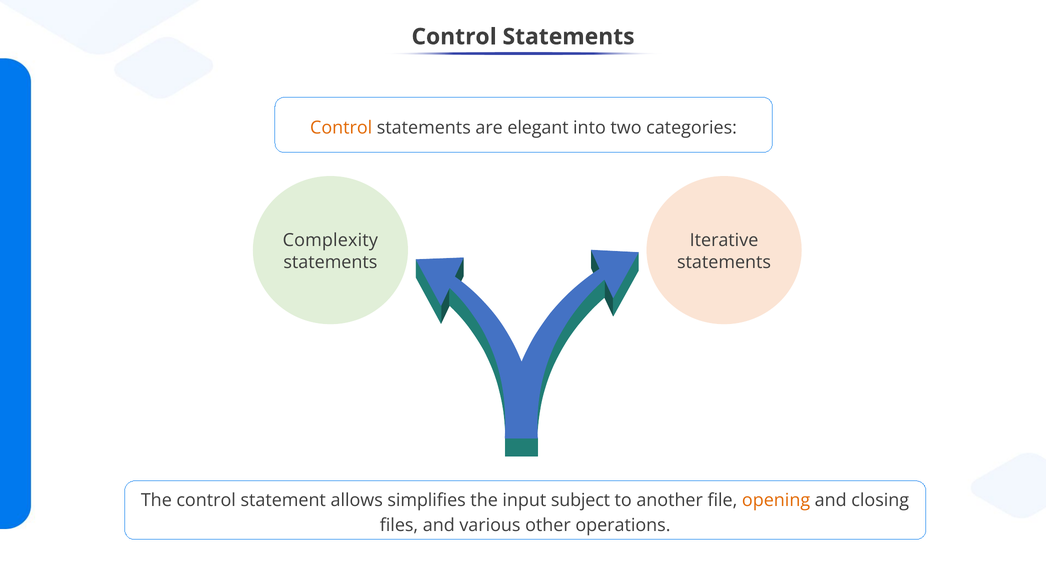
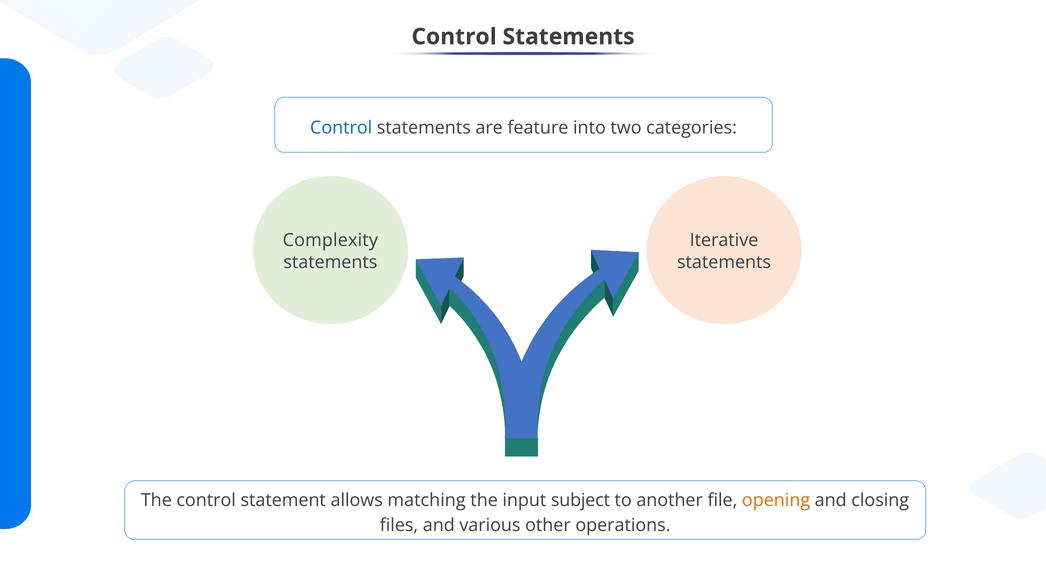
Control colour: orange -> blue (341, 128)
elegant: elegant -> feature (538, 128)
simplifies: simplifies -> matching (427, 501)
